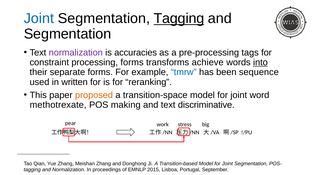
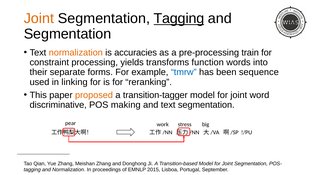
Joint colour: blue -> orange (39, 18)
normalization colour: purple -> orange (76, 53)
tags: tags -> train (250, 53)
processing forms: forms -> yields (132, 63)
achieve: achieve -> function (208, 63)
into underline: present -> none (260, 63)
written: written -> linking (75, 82)
transition-space: transition-space -> transition-tagger (155, 95)
methotrexate: methotrexate -> discriminative (58, 105)
text discriminative: discriminative -> segmentation (206, 105)
